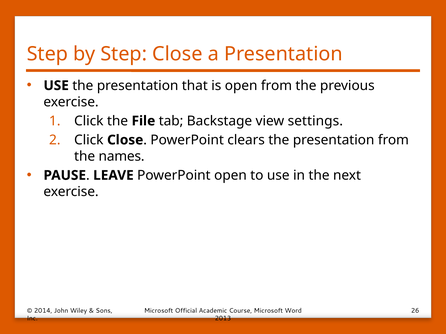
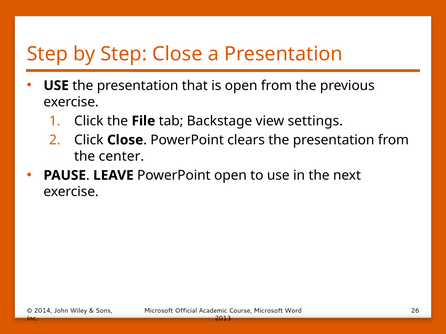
names: names -> center (121, 157)
